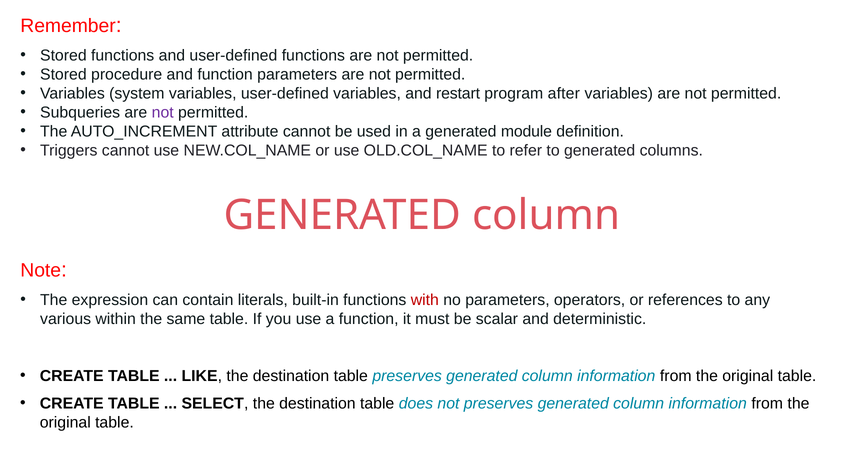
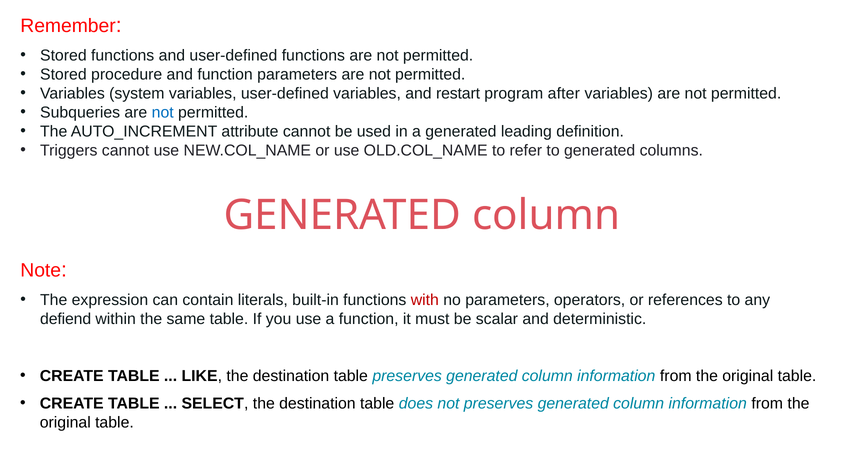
not colour: purple -> blue (163, 112)
module: module -> leading (526, 131)
various: various -> defiend (66, 319)
